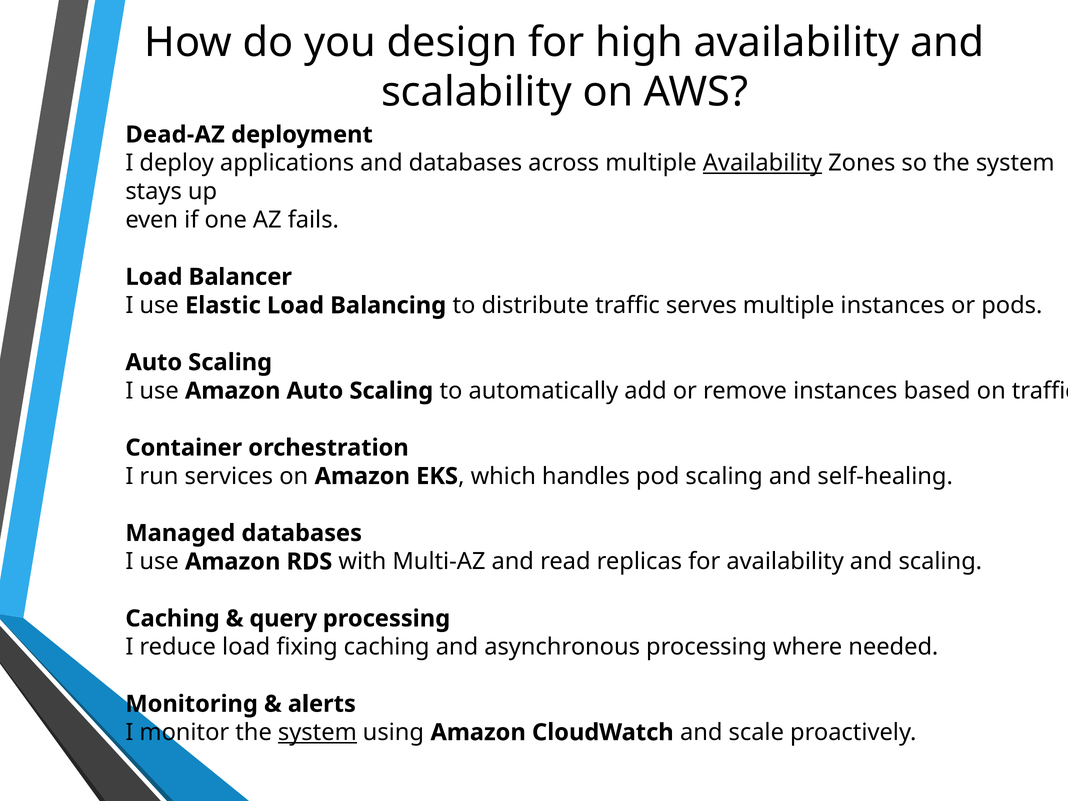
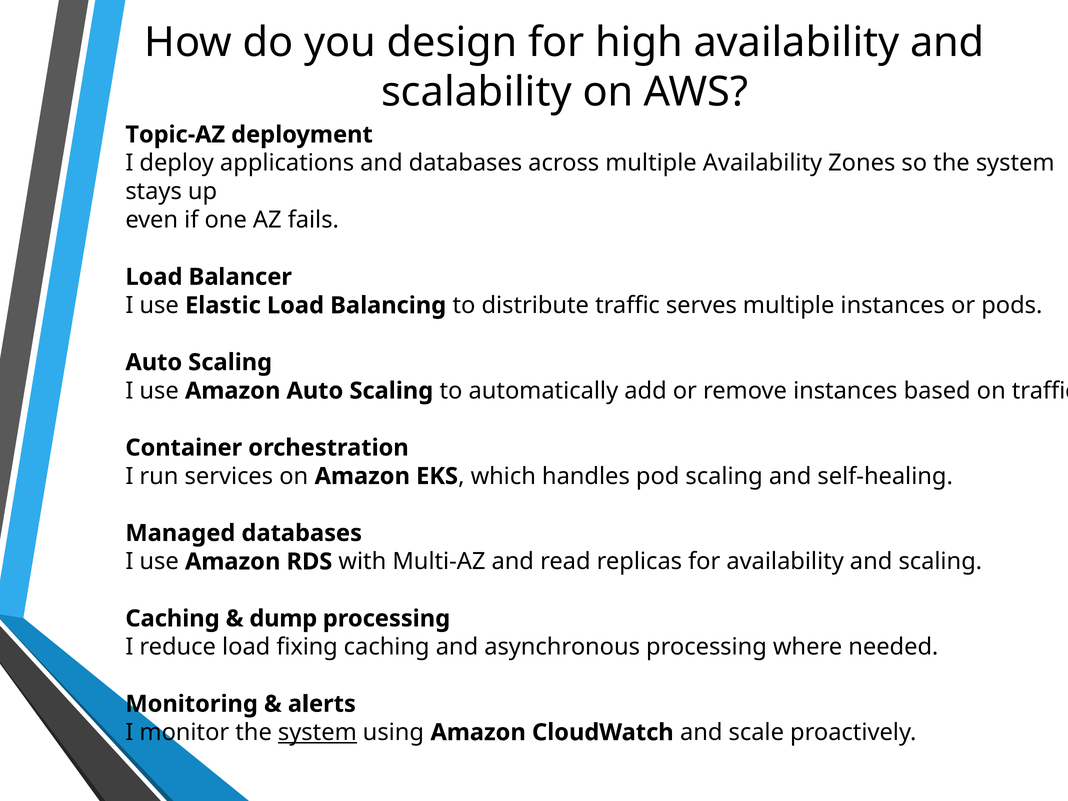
Dead-AZ: Dead-AZ -> Topic-AZ (175, 135)
Availability underline: present -> none (763, 163)
query: query -> dump (283, 619)
